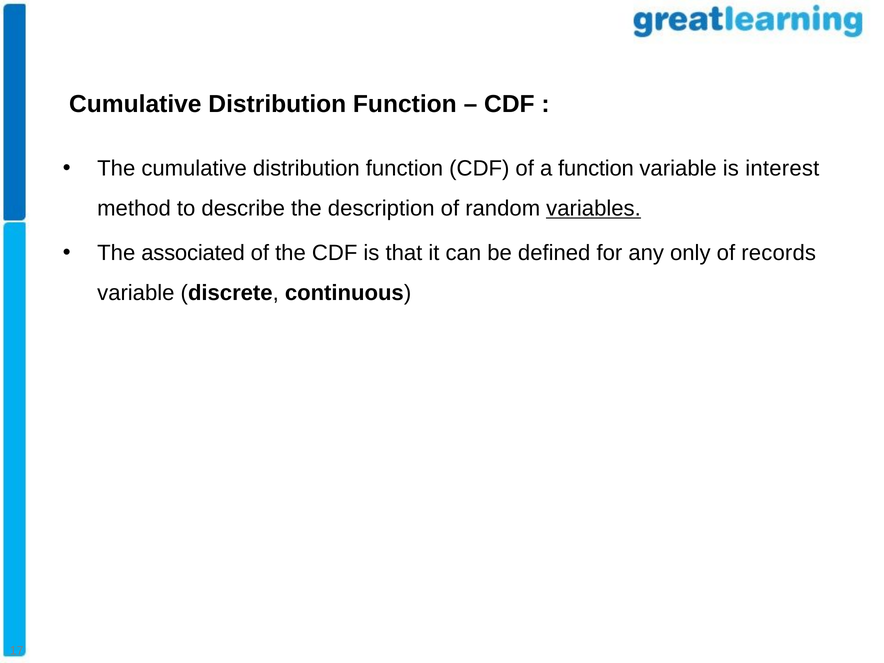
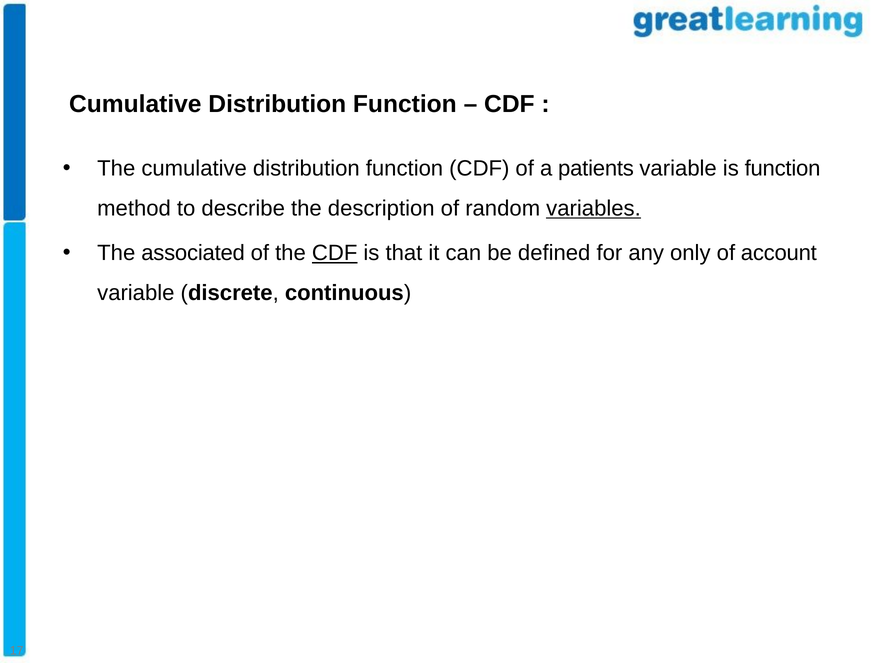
a function: function -> patients (596, 169)
is interest: interest -> function (783, 169)
CDF underline: none -> present (335, 253)
records: records -> account (779, 253)
